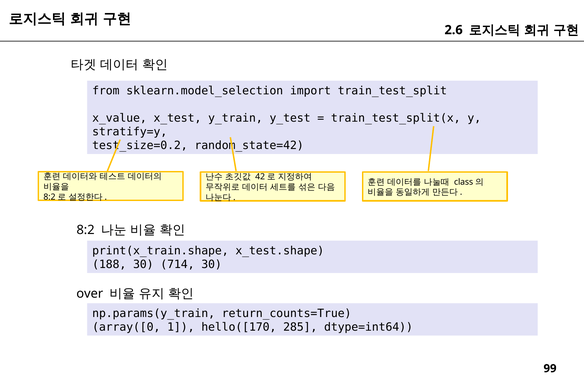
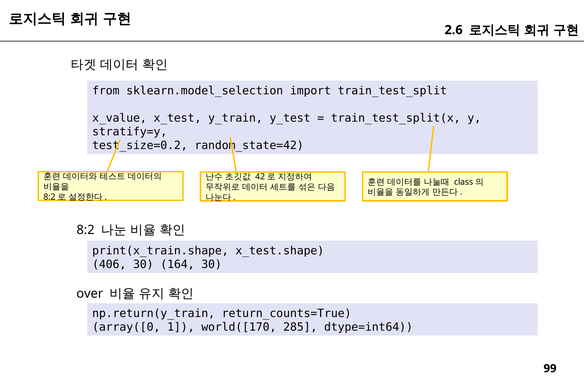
188: 188 -> 406 (109, 264)
714: 714 -> 164 (177, 264)
np.params(y_train: np.params(y_train -> np.return(y_train (154, 313)
hello([170: hello([170 -> world([170 (239, 327)
